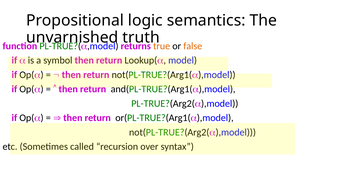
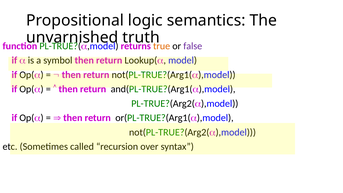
false colour: orange -> purple (193, 46)
